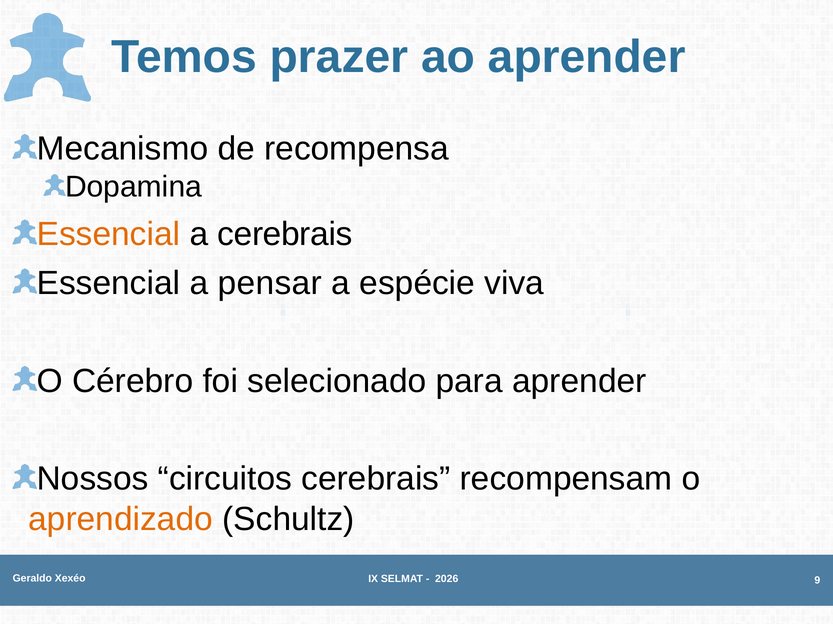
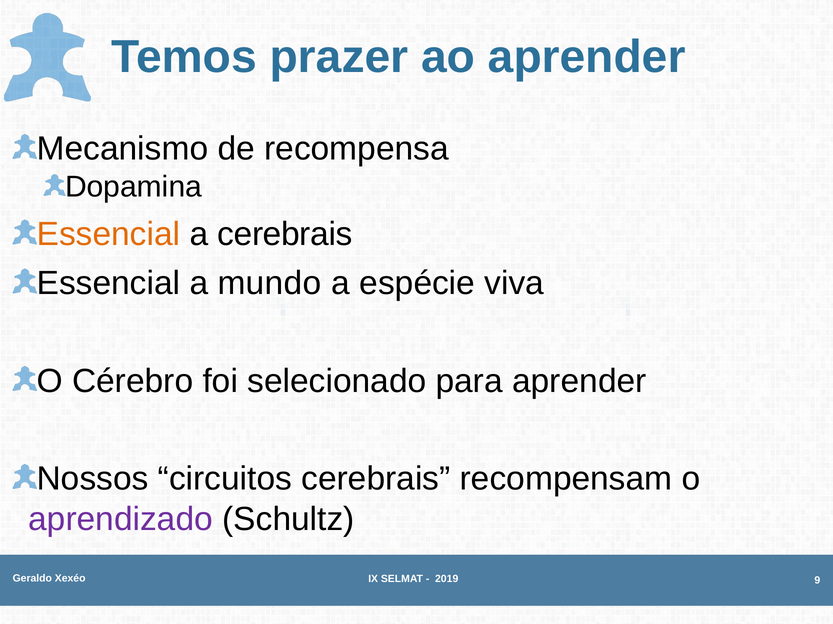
pensar: pensar -> mundo (270, 284)
aprendizado colour: orange -> purple (121, 520)
2026: 2026 -> 2019 (447, 579)
